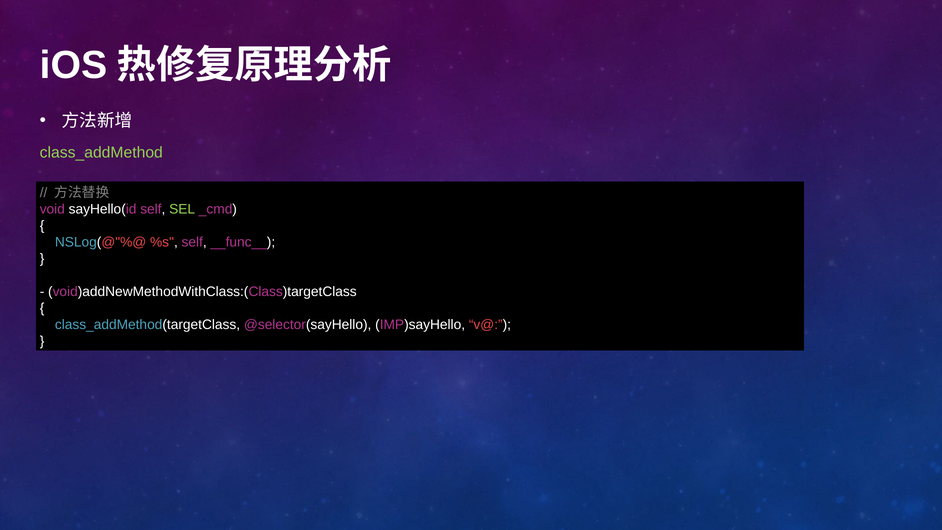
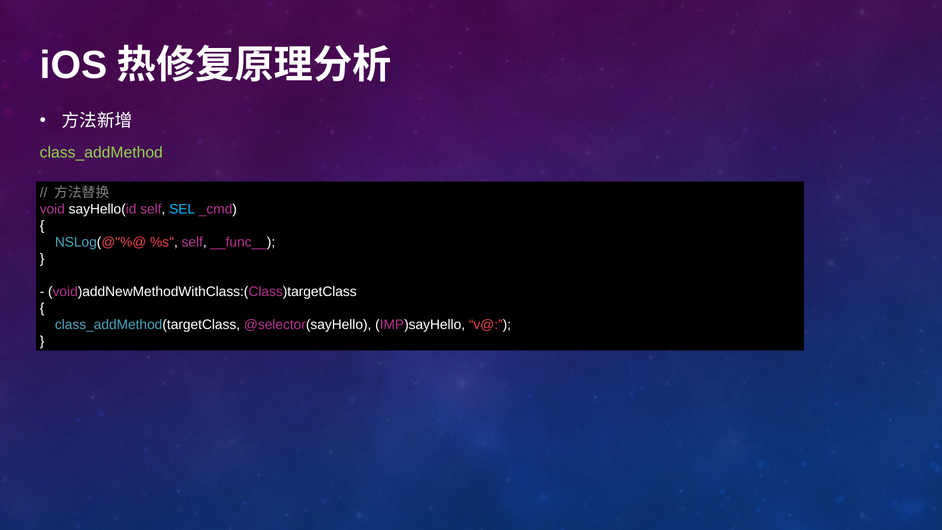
SEL colour: light green -> light blue (182, 209)
